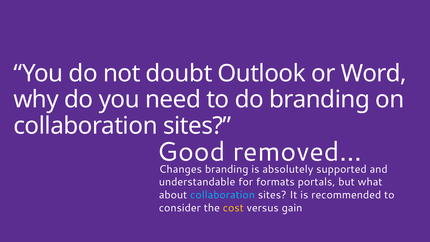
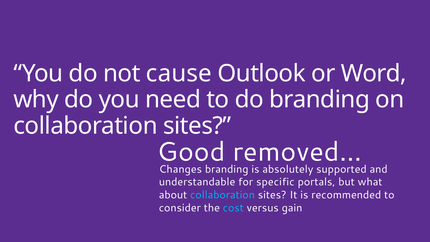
doubt: doubt -> cause (179, 73)
formats: formats -> specific (275, 182)
cost colour: yellow -> light blue (233, 208)
